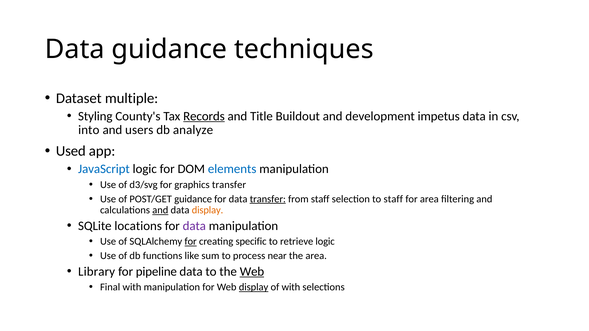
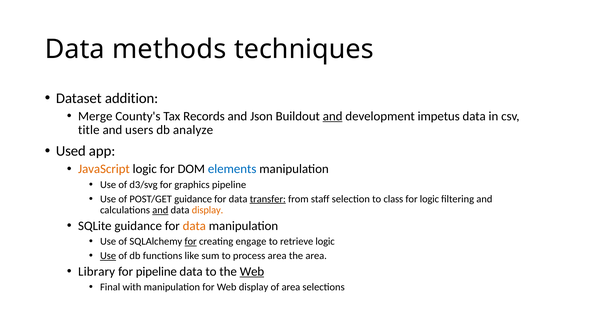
Data guidance: guidance -> methods (169, 49)
multiple: multiple -> addition (132, 98)
Styling: Styling -> Merge (95, 116)
Records underline: present -> none (204, 116)
Title: Title -> Json (261, 116)
and underline: none -> present (333, 116)
into: into -> title (89, 130)
JavaScript colour: blue -> orange (104, 169)
graphics transfer: transfer -> pipeline (229, 185)
to staff: staff -> class (393, 199)
for area: area -> logic (429, 199)
SQLite locations: locations -> guidance (138, 226)
data colour: purple -> orange (194, 226)
specific: specific -> engage (251, 242)
Use underline: none -> present (108, 256)
process near: near -> area (277, 256)
display underline: present -> none (254, 287)
of with: with -> area (291, 287)
